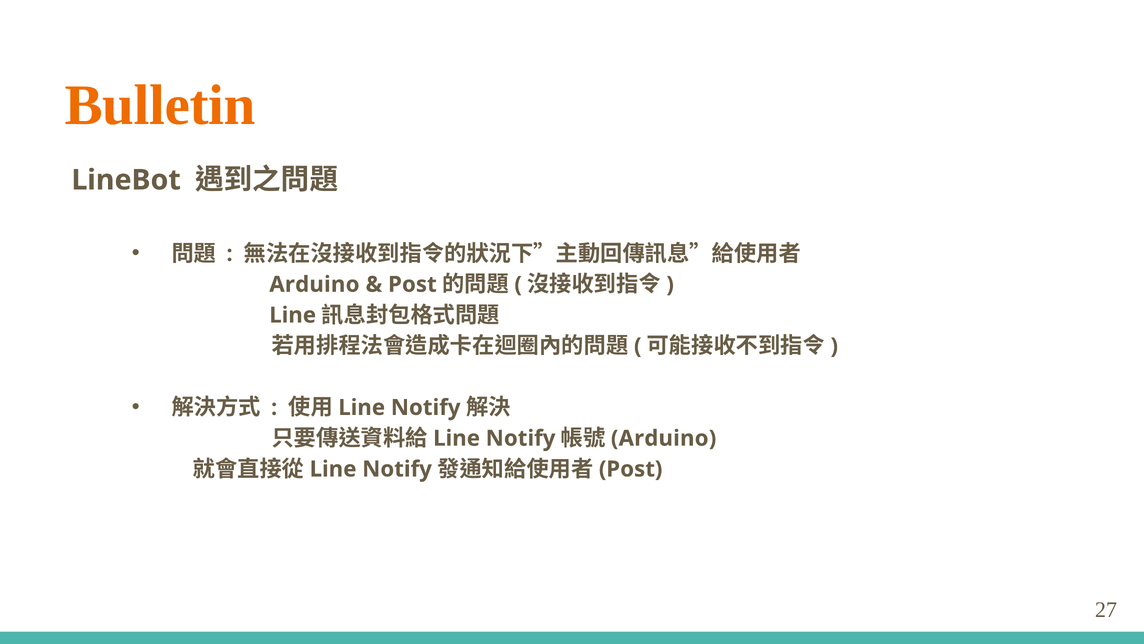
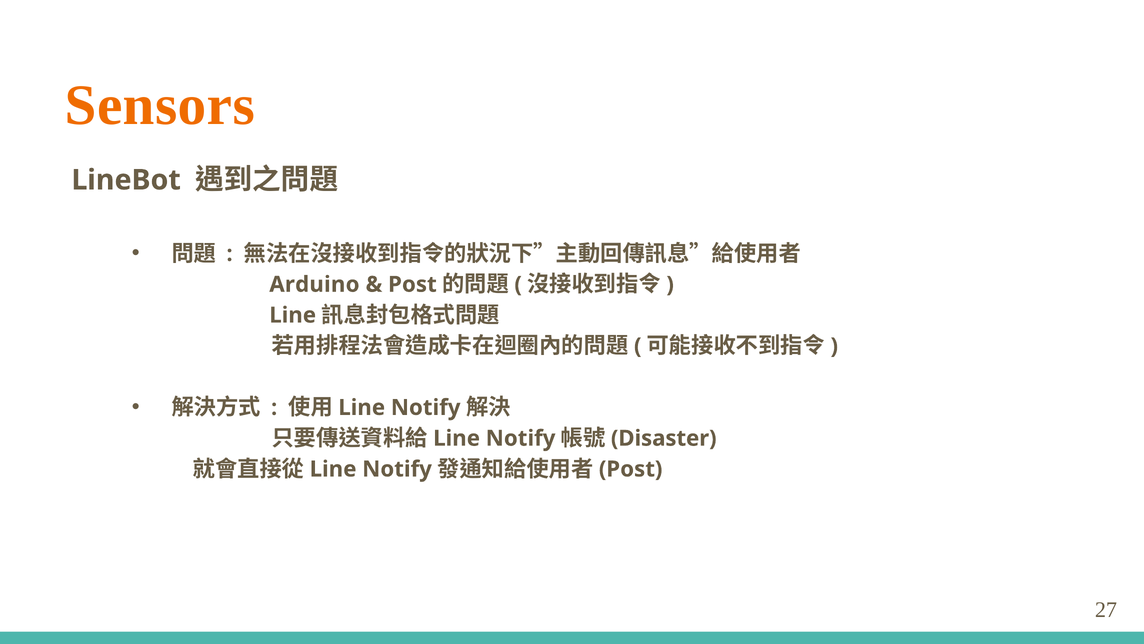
Bulletin: Bulletin -> Sensors (160, 105)
Arduino: Arduino -> Disaster (664, 438)
